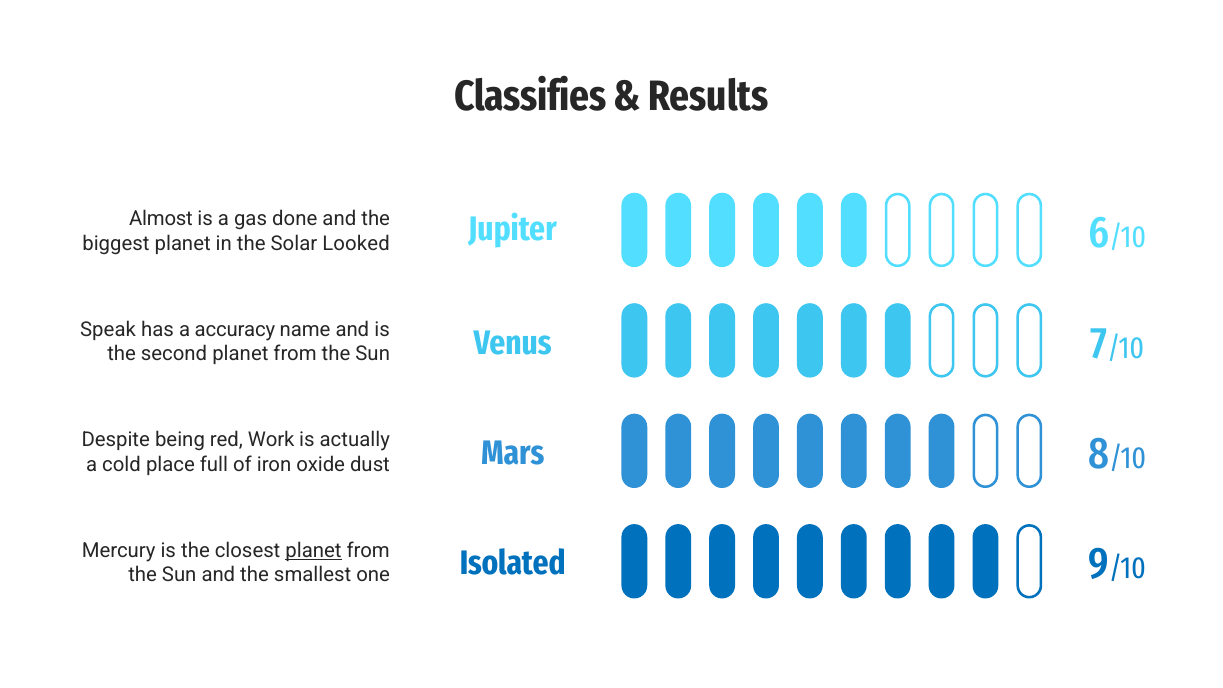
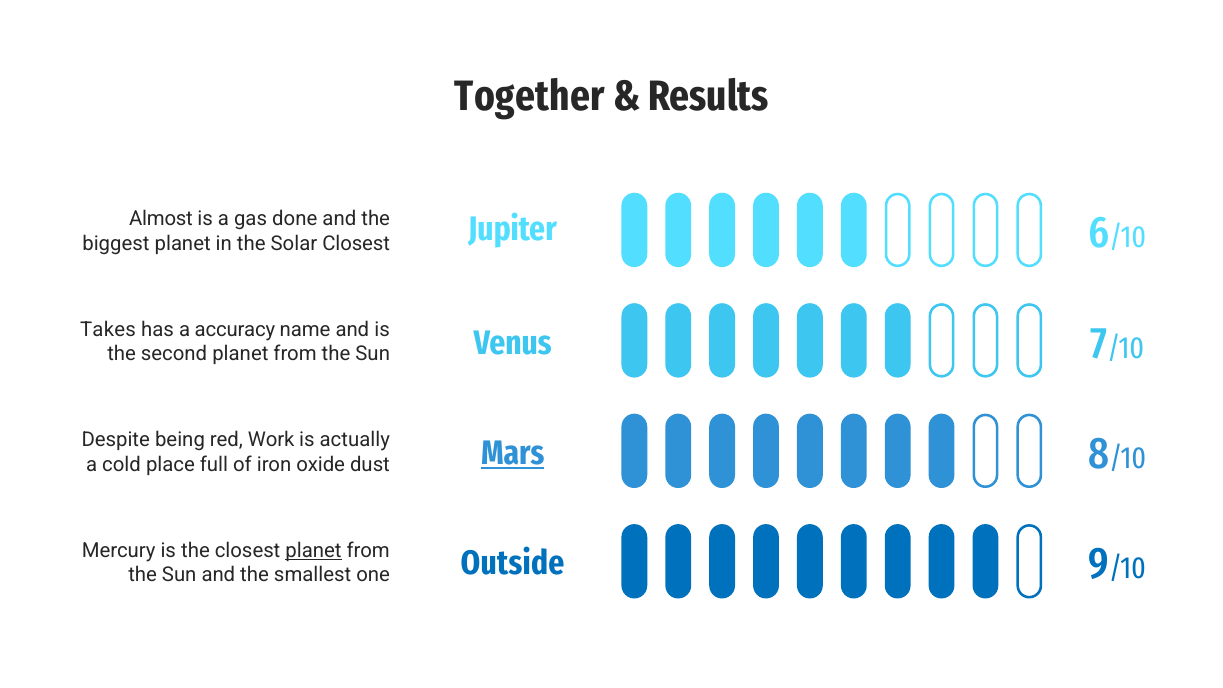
Classifies: Classifies -> Together (530, 96)
Solar Looked: Looked -> Closest (356, 244)
Speak: Speak -> Takes (108, 330)
Mars underline: none -> present (513, 453)
Isolated: Isolated -> Outside (512, 564)
